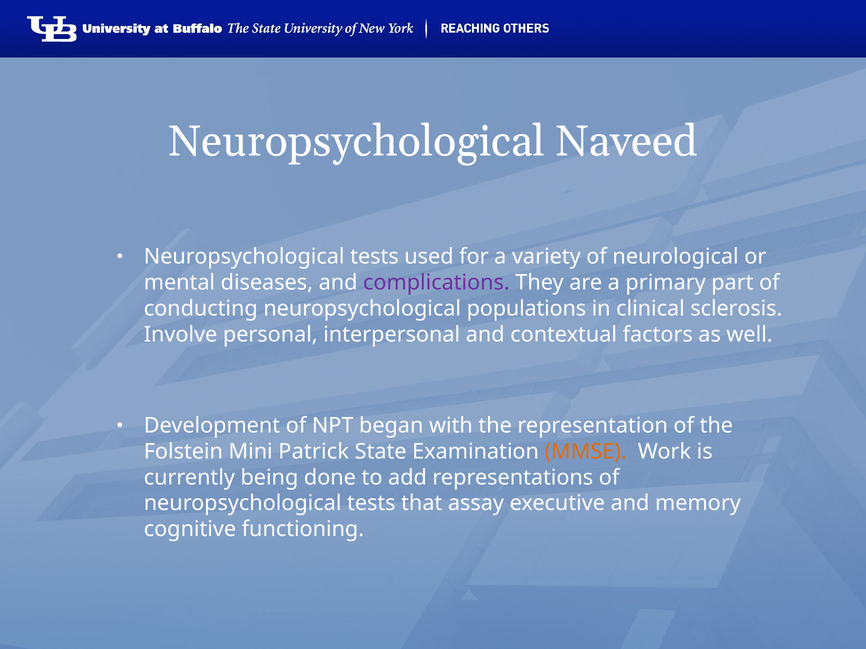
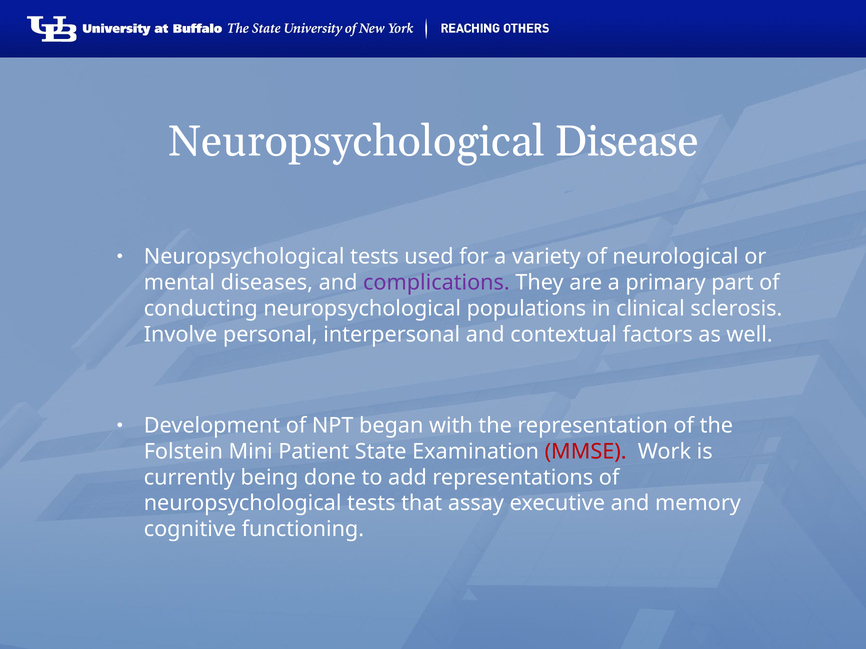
Naveed: Naveed -> Disease (627, 142)
Patrick: Patrick -> Patient (314, 452)
MMSE colour: orange -> red (586, 452)
